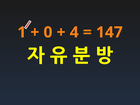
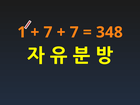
0: 0 -> 7 (48, 32)
4: 4 -> 7 (74, 32)
147: 147 -> 348 (109, 32)
